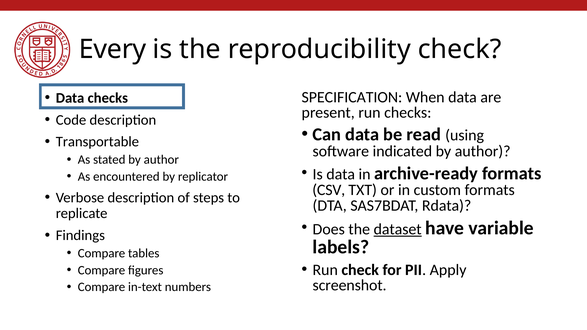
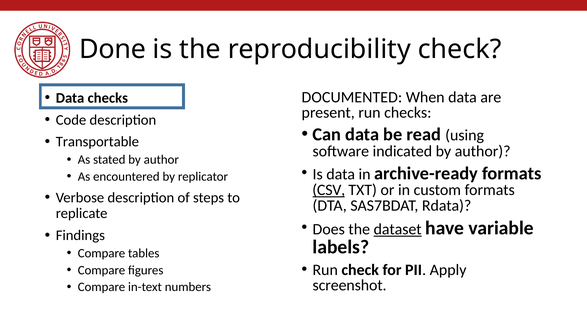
Every: Every -> Done (112, 49)
SPECIFICATION: SPECIFICATION -> DOCUMENTED (352, 97)
CSV underline: none -> present (329, 190)
